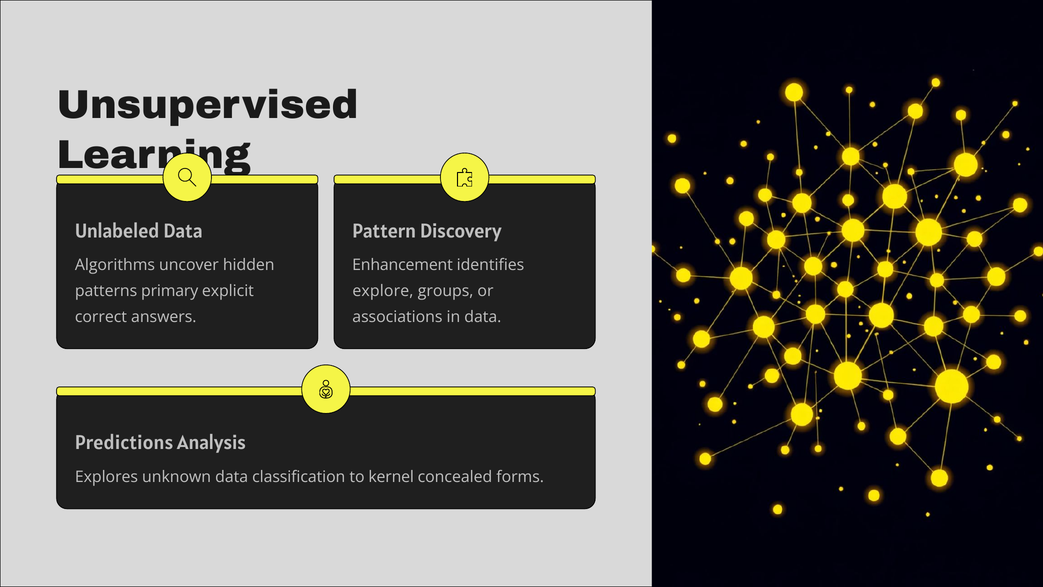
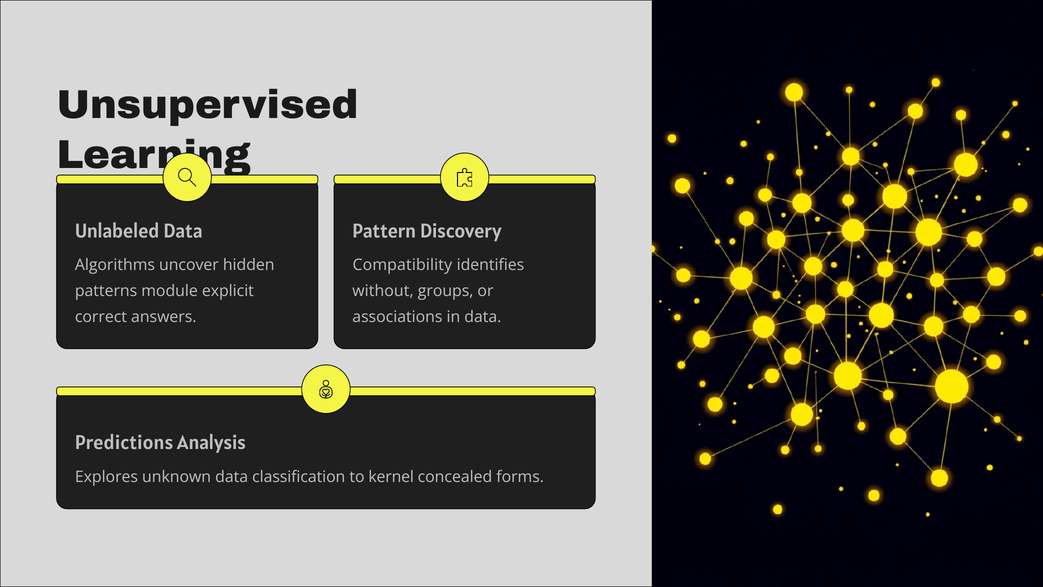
Enhancement: Enhancement -> Compatibility (402, 265)
primary: primary -> module (170, 291)
explore: explore -> without (383, 291)
